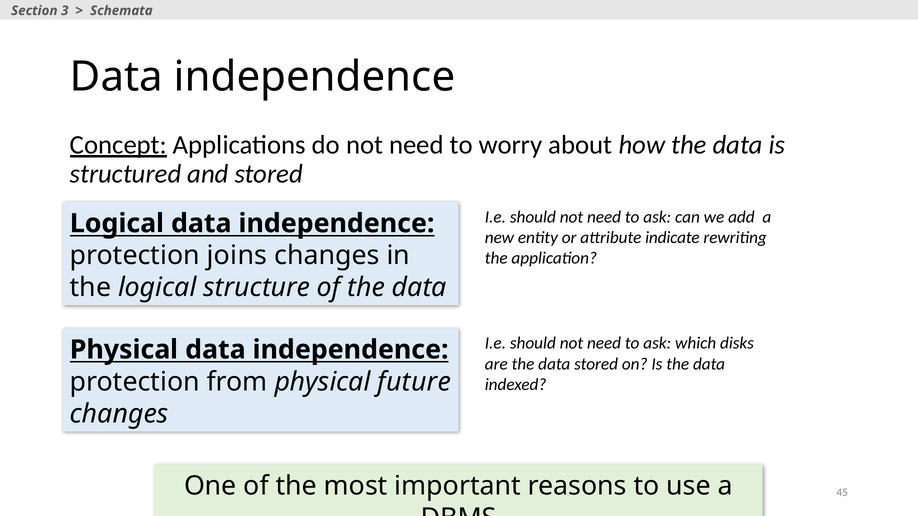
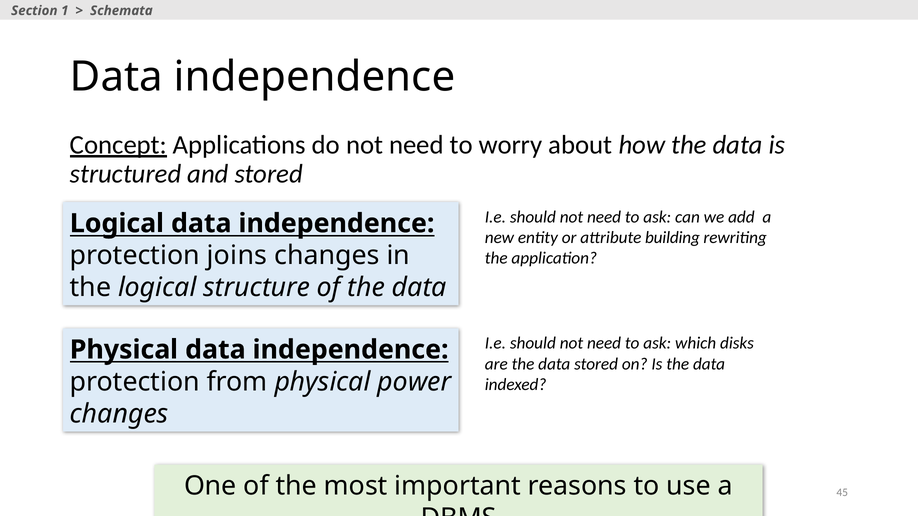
3: 3 -> 1 (65, 11)
indicate: indicate -> building (672, 238)
future: future -> power (414, 382)
